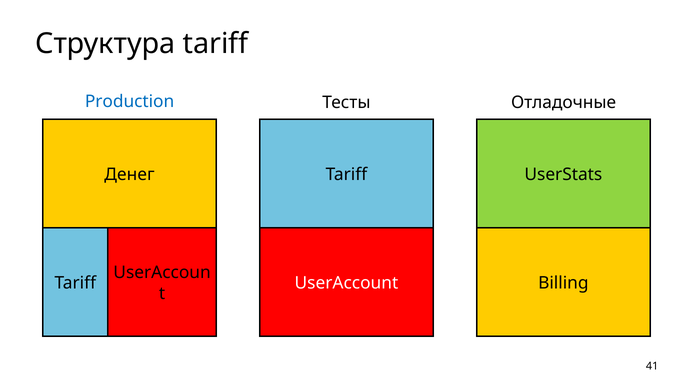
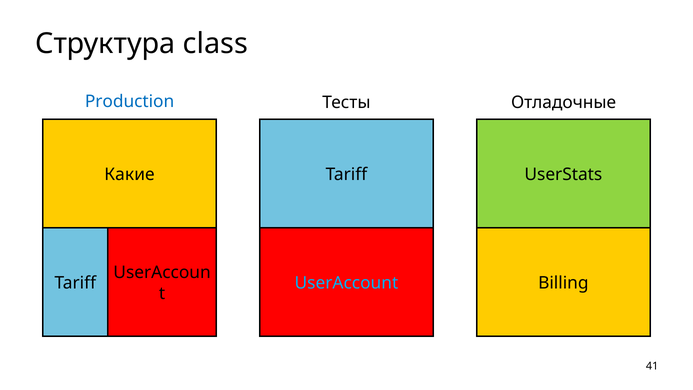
Структура tariff: tariff -> class (216, 44)
Денег: Денег -> Какие (129, 174)
UserAccount colour: white -> light blue (346, 283)
